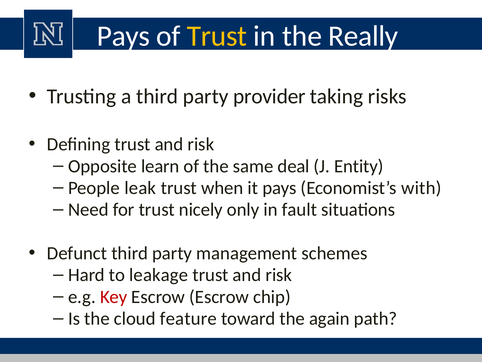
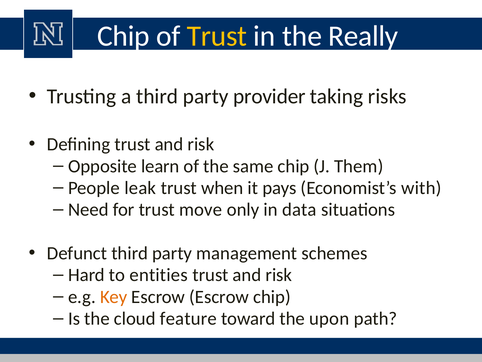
Pays: Pays -> Chip (123, 36)
same deal: deal -> chip (294, 166)
Entity: Entity -> Them (359, 166)
nicely: nicely -> move (201, 209)
fault: fault -> data (299, 209)
leakage: leakage -> entities (159, 275)
Key colour: red -> orange (114, 297)
again: again -> upon (329, 318)
